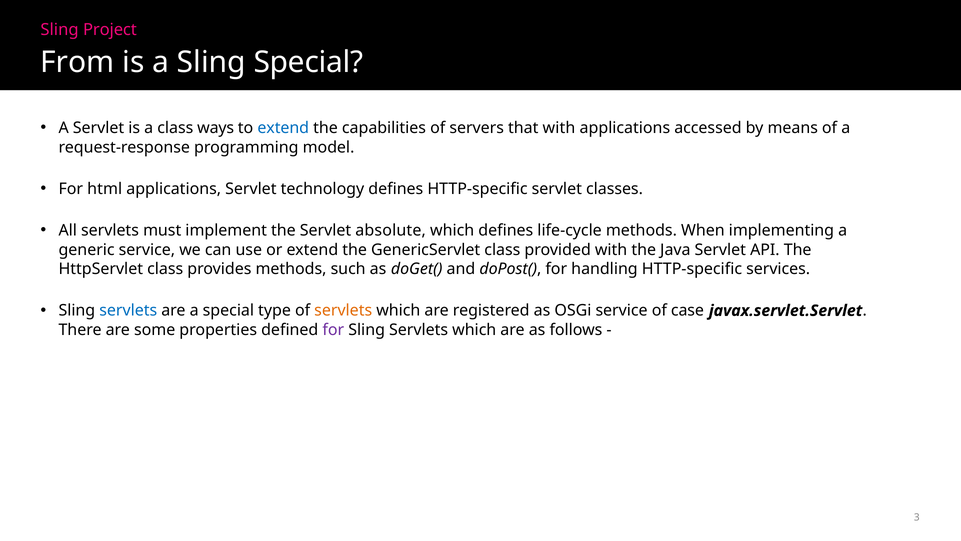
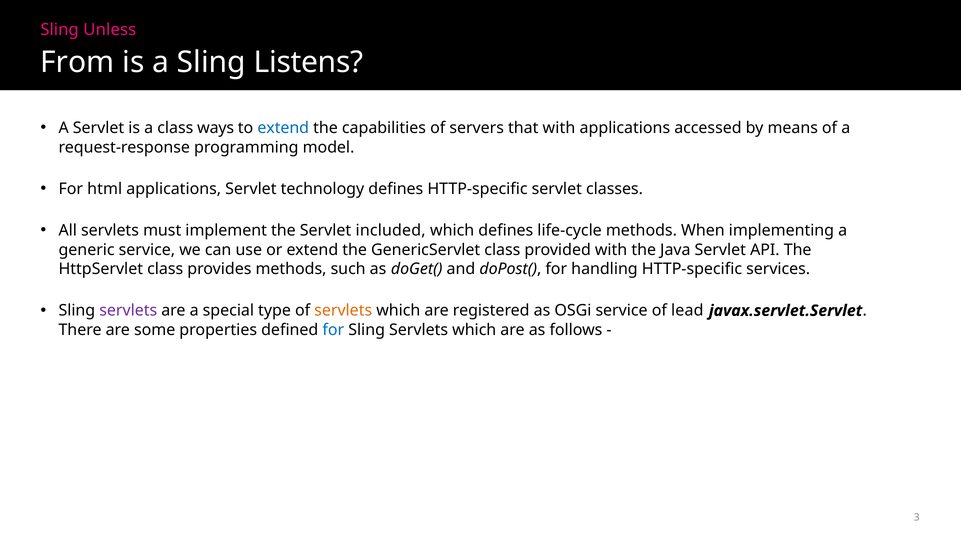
Project: Project -> Unless (110, 30)
Sling Special: Special -> Listens (308, 62)
absolute: absolute -> included (391, 230)
servlets colour: blue -> purple (128, 310)
case: case -> lead (687, 310)
for colour: purple -> blue (333, 330)
